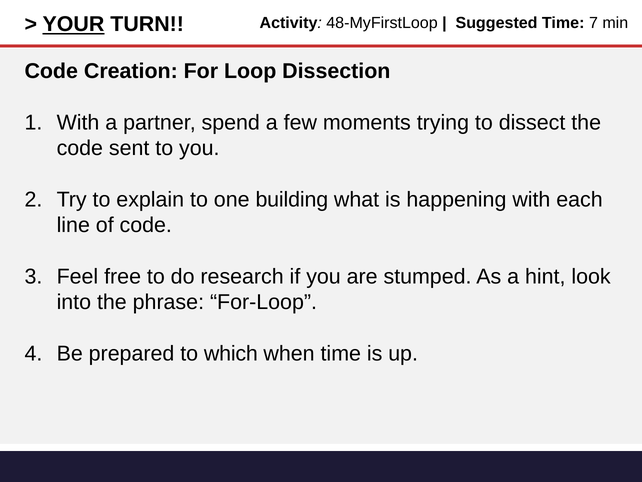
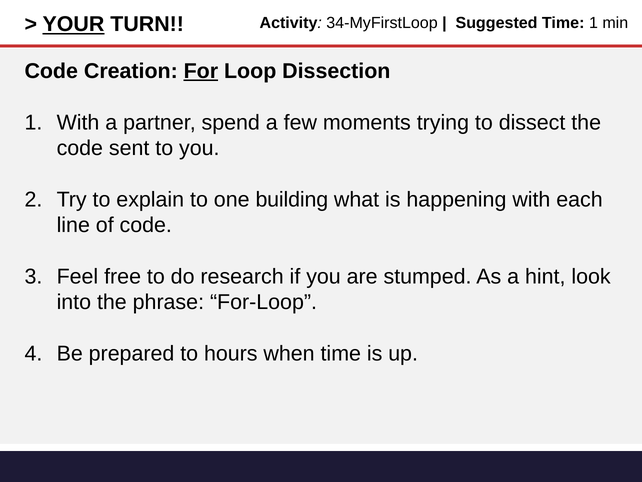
48-MyFirstLoop: 48-MyFirstLoop -> 34-MyFirstLoop (382, 23)
Time 7: 7 -> 1 (593, 23)
For underline: none -> present (201, 71)
which: which -> hours (231, 353)
